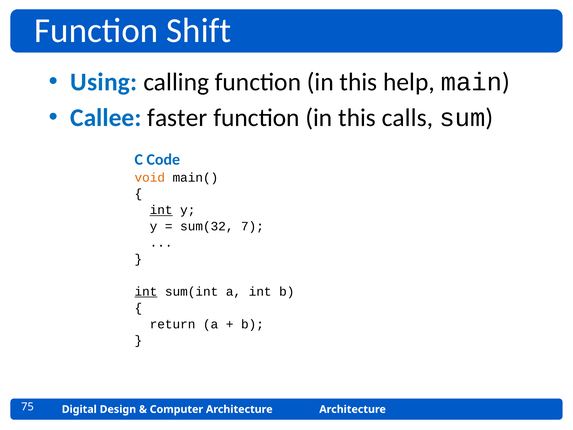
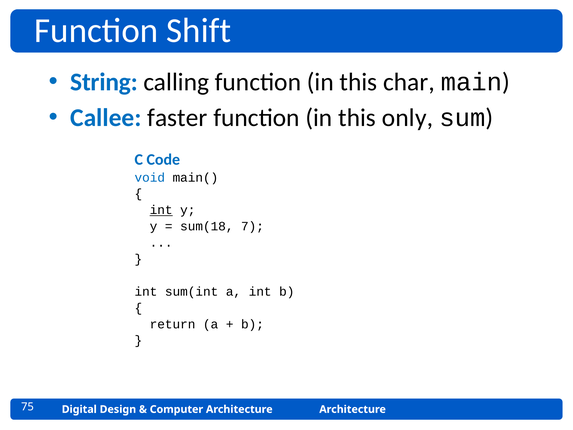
Using: Using -> String (104, 82)
help: help -> char (409, 82)
calls: calls -> only (407, 118)
void colour: orange -> blue (150, 177)
sum(32: sum(32 -> sum(18 (207, 226)
int underline: present -> none (146, 291)
